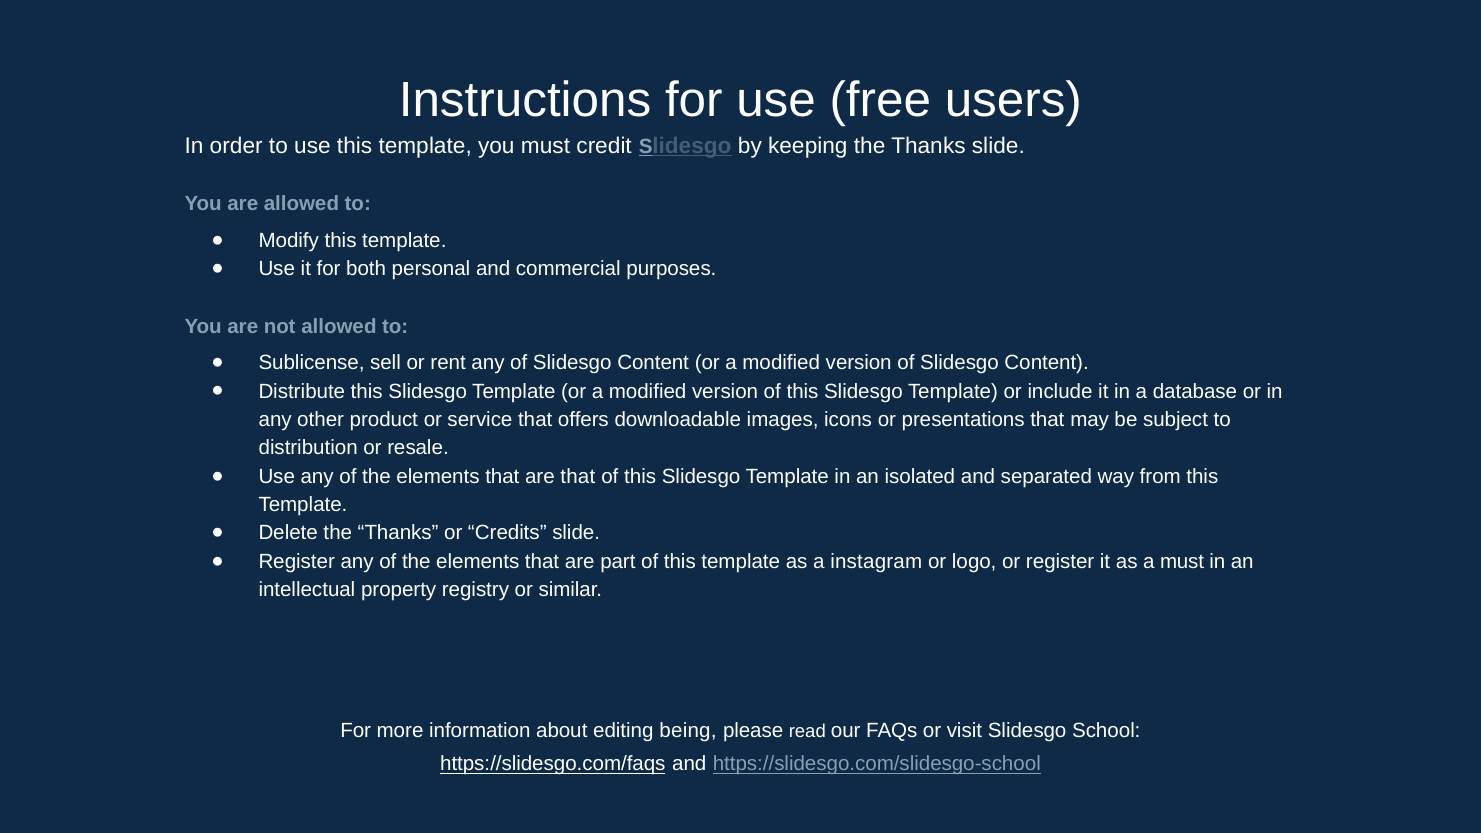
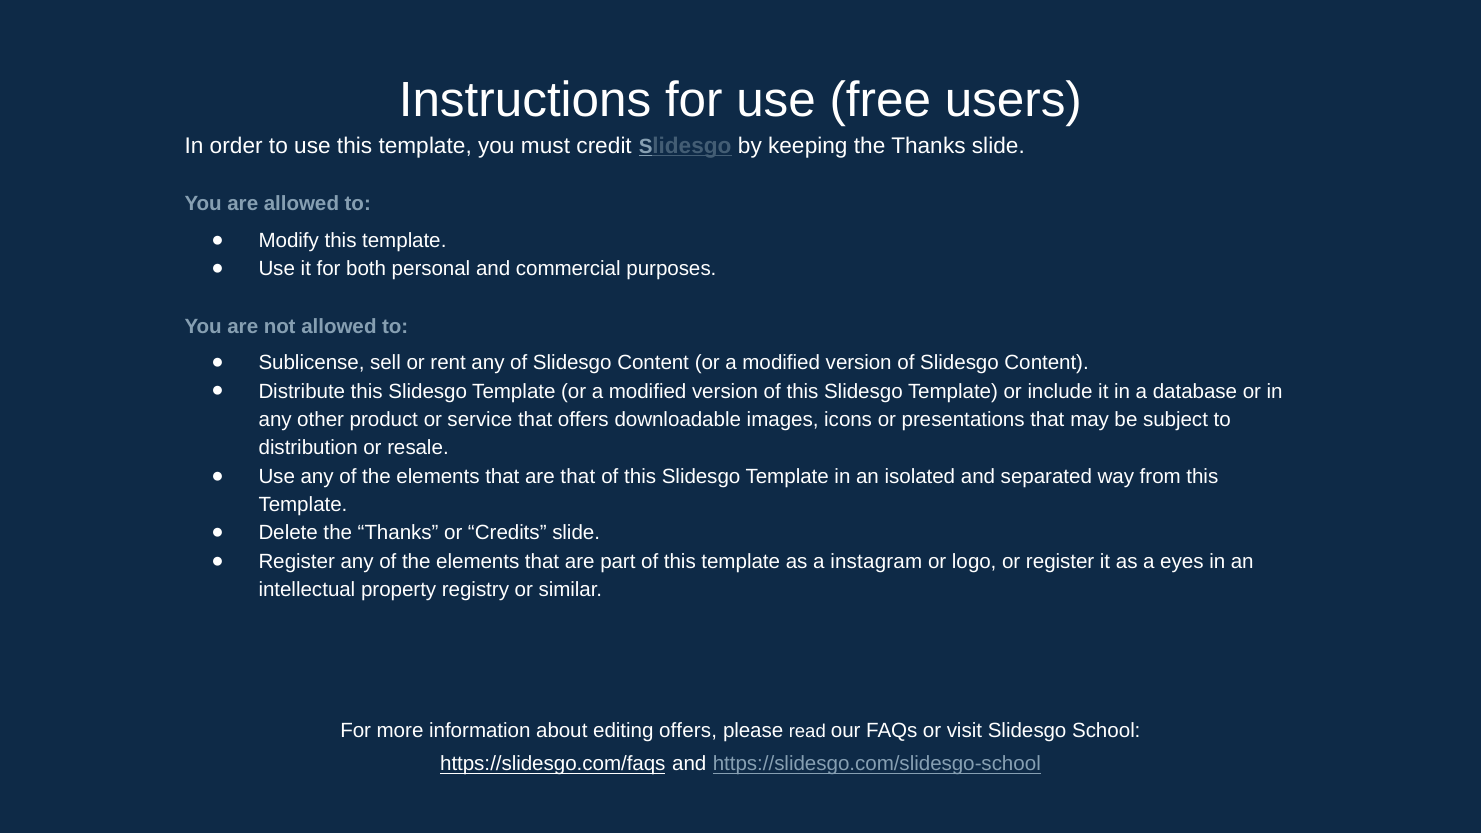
a must: must -> eyes (1182, 562)
editing being: being -> offers (688, 731)
